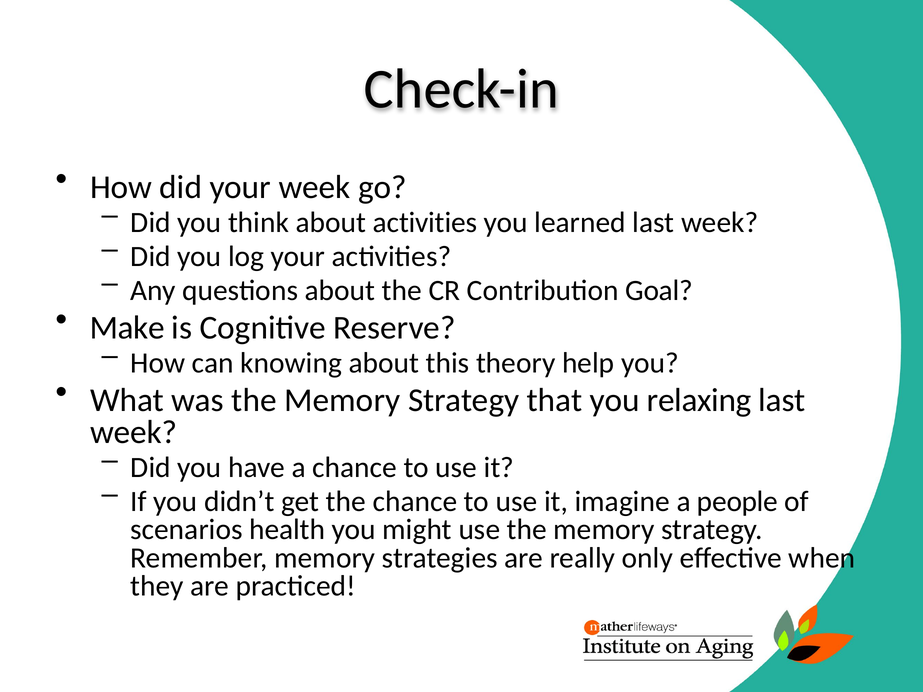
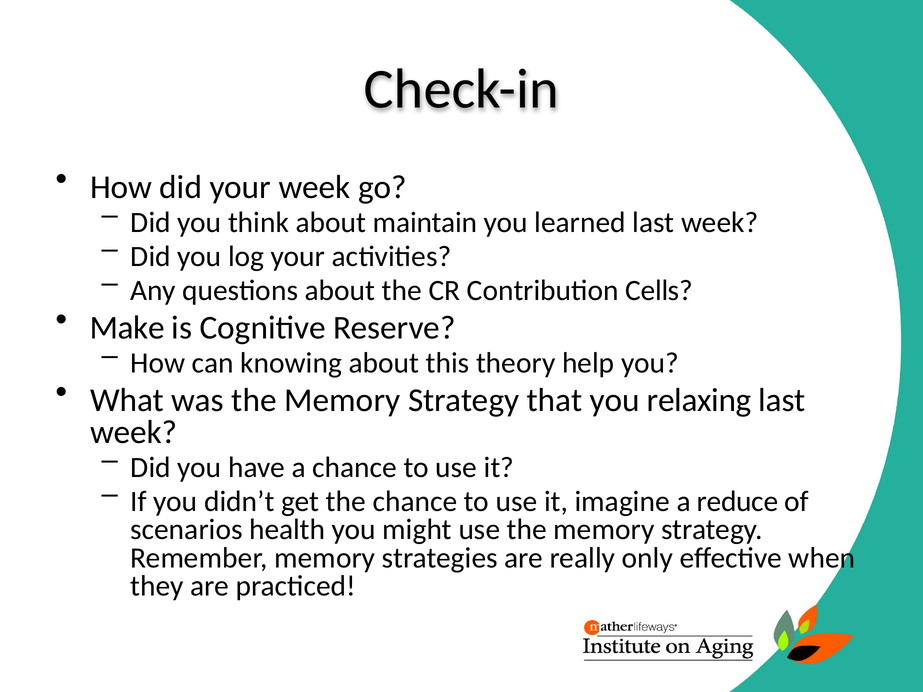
about activities: activities -> maintain (425, 222)
Goal: Goal -> Cells (659, 290)
people: people -> reduce (738, 501)
